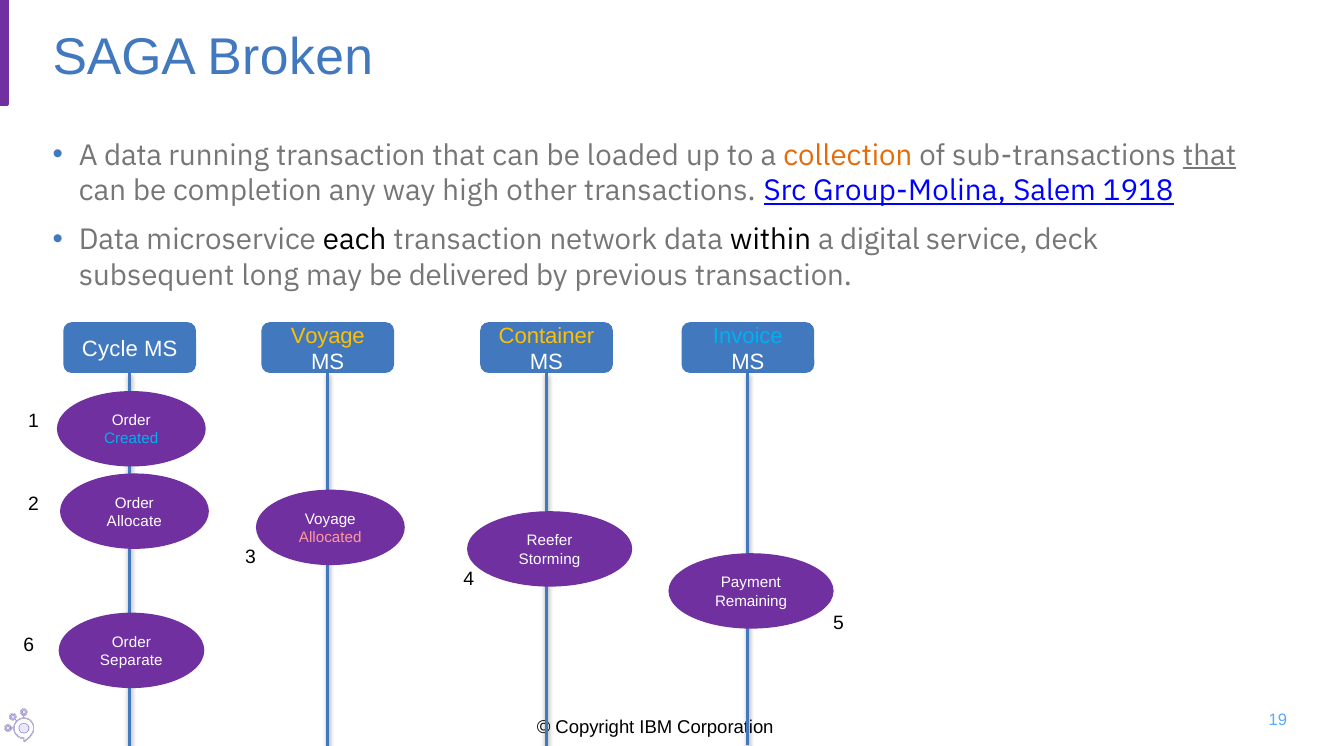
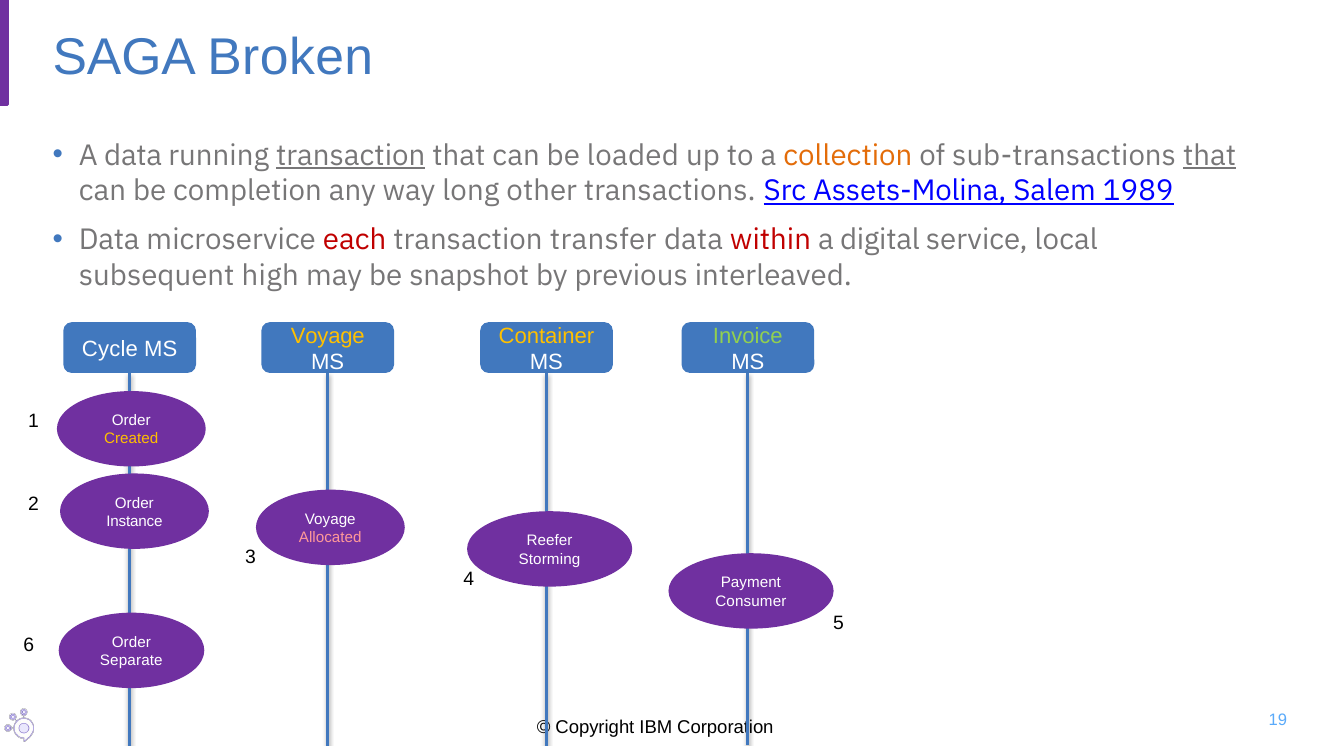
transaction underline: none -> present (351, 156)
high: high -> long (471, 191)
Group-Molina: Group-Molina -> Assets-Molina (910, 191)
1918: 1918 -> 1989 (1138, 191)
each colour: black -> red (355, 240)
network: network -> transfer (603, 240)
within colour: black -> red (770, 240)
deck: deck -> local (1066, 240)
long: long -> high (270, 276)
delivered: delivered -> snapshot (469, 276)
previous transaction: transaction -> interleaved (773, 276)
Invoice colour: light blue -> light green (748, 336)
Created colour: light blue -> yellow (131, 439)
Allocate: Allocate -> Instance (134, 522)
Remaining: Remaining -> Consumer (751, 601)
